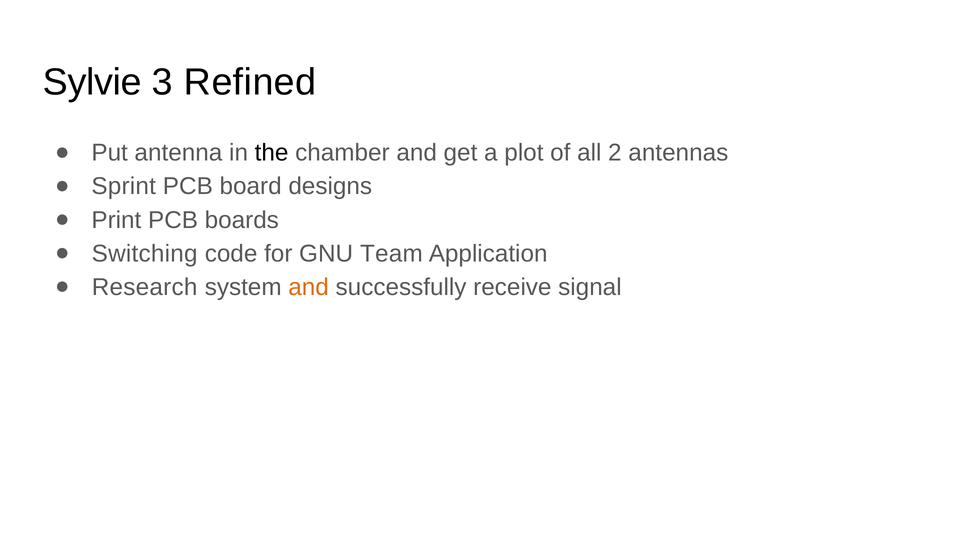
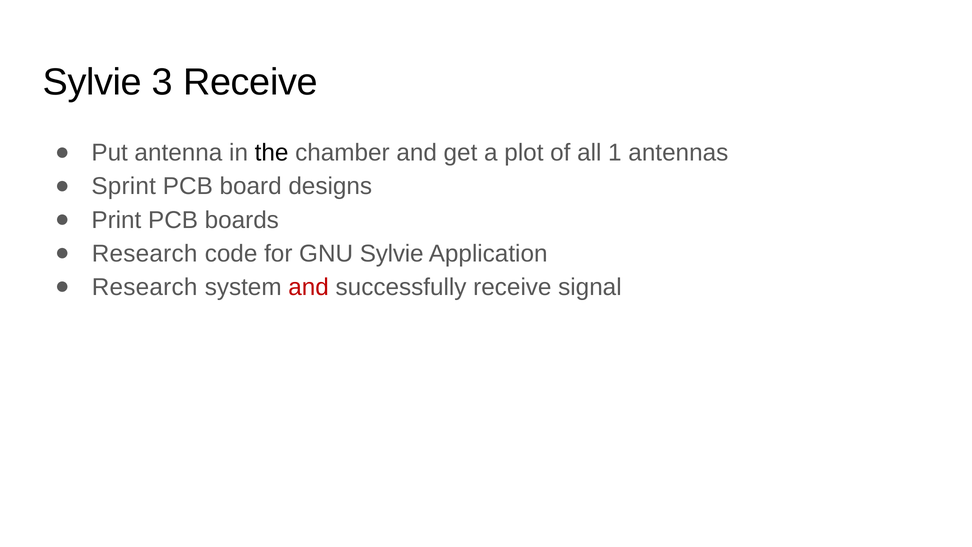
3 Refined: Refined -> Receive (250, 82)
2: 2 -> 1 (615, 153)
Switching: Switching -> Research (145, 253)
GNU Team: Team -> Sylvie (392, 253)
and colour: orange -> red (309, 287)
